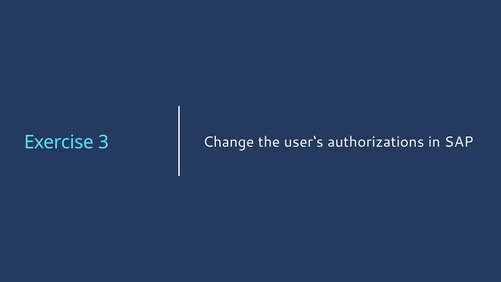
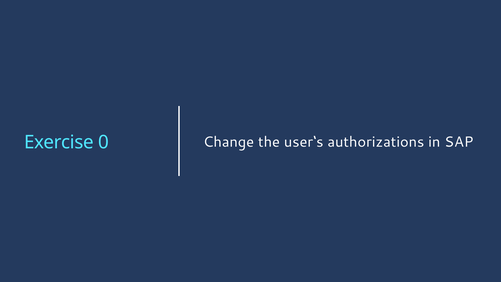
3: 3 -> 0 (103, 142)
